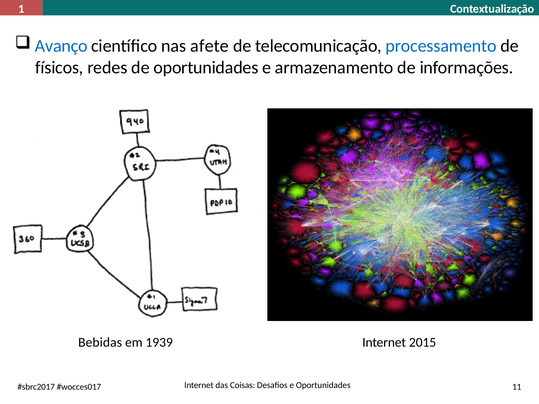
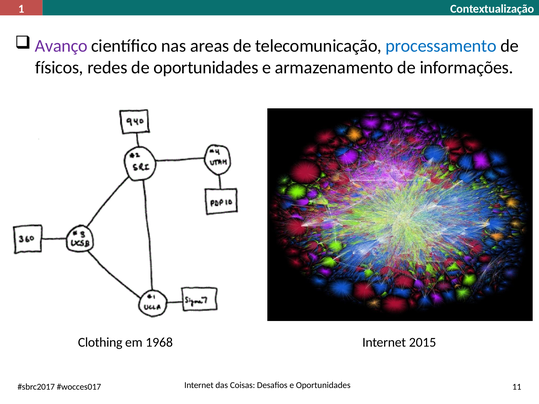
Avanço colour: blue -> purple (61, 46)
afete: afete -> areas (210, 46)
Bebidas: Bebidas -> Clothing (100, 342)
1939: 1939 -> 1968 (159, 342)
